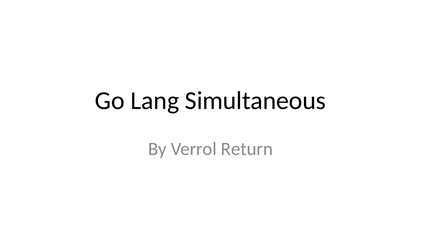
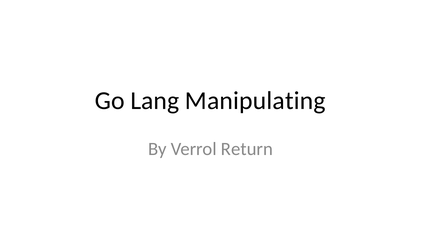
Simultaneous: Simultaneous -> Manipulating (255, 101)
